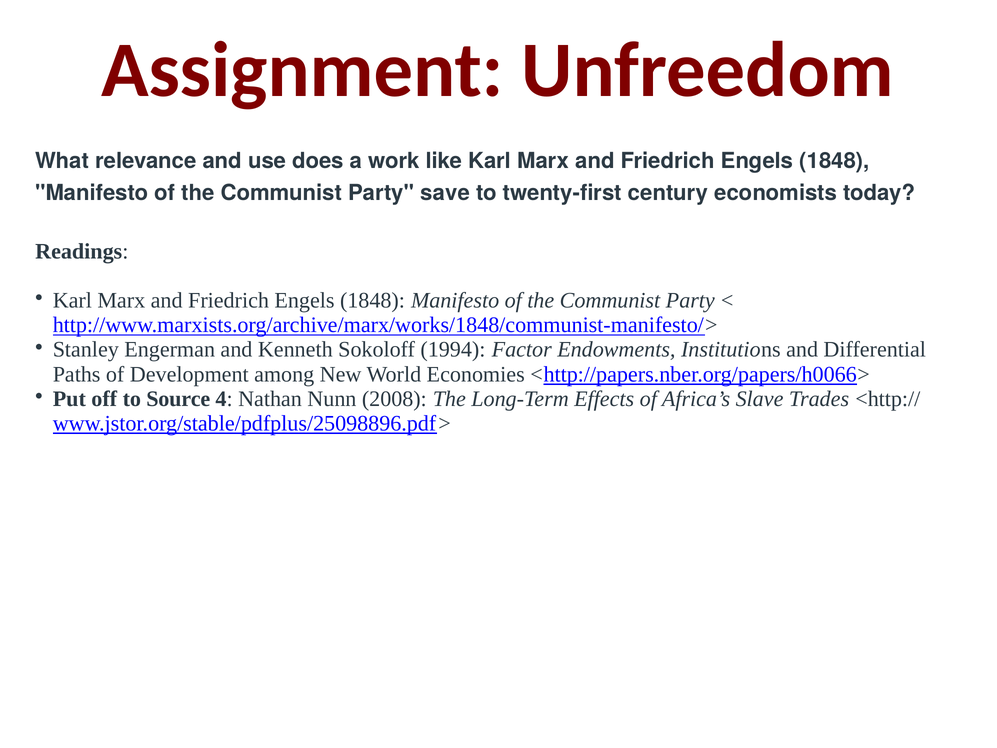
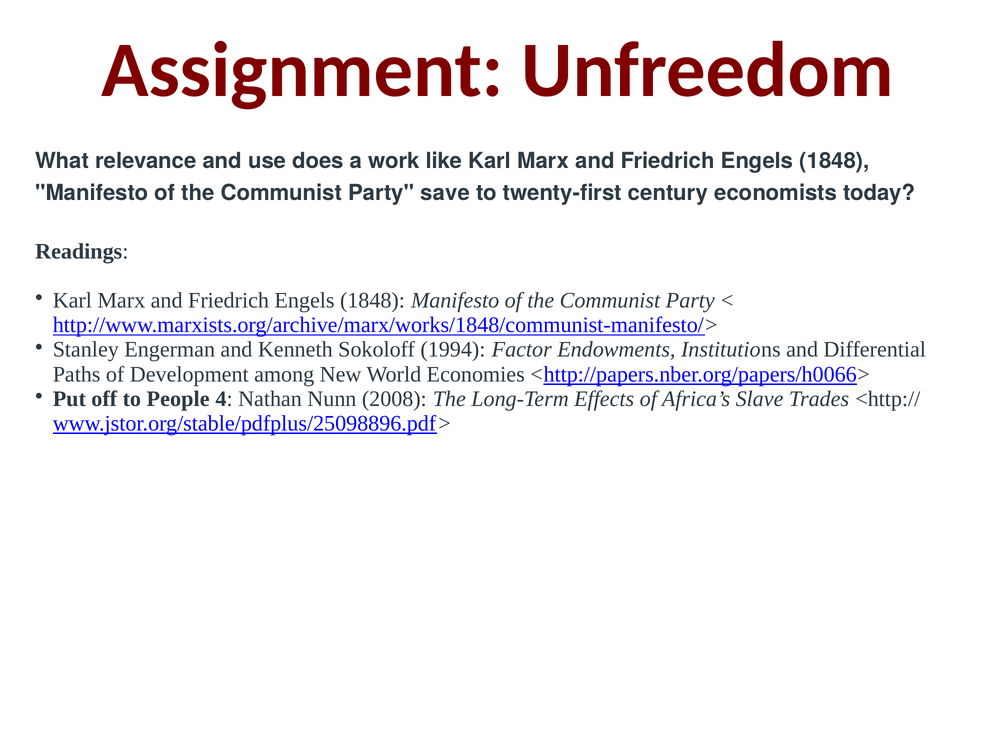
Source: Source -> People (178, 399)
